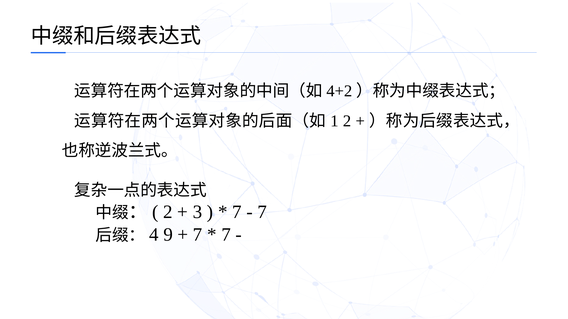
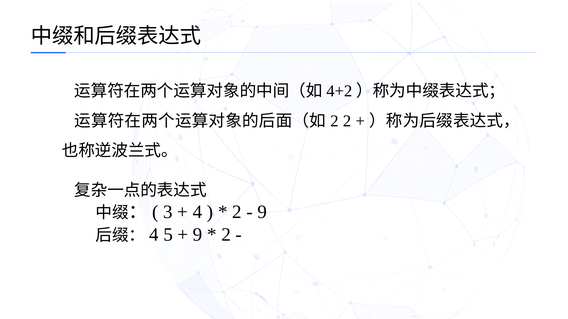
1: 1 -> 2 (334, 121)
2: 2 -> 3 (168, 212)
3: 3 -> 4 (198, 212)
7: 7 -> 2 (237, 212)
7: 7 -> 9 (262, 212)
9: 9 -> 5 (168, 235)
7: 7 -> 9 (198, 235)
7: 7 -> 2 (226, 235)
